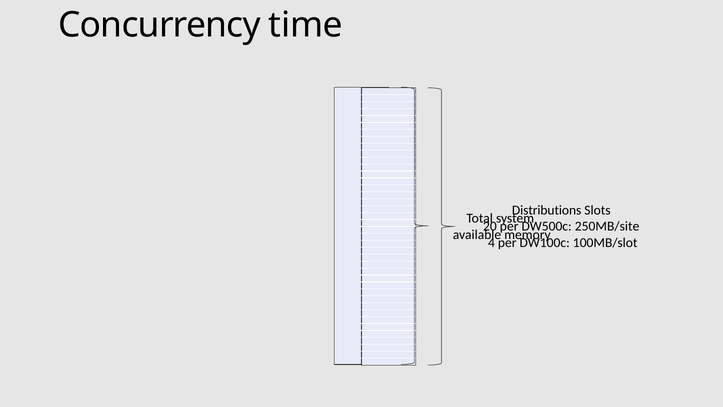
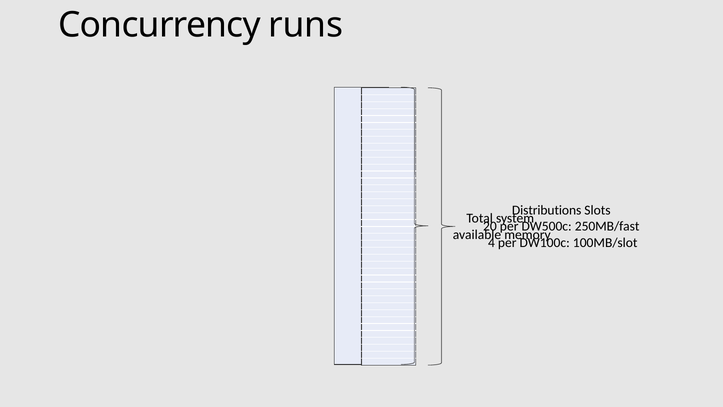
time: time -> runs (306, 25)
250MB/site: 250MB/site -> 250MB/fast (607, 226)
